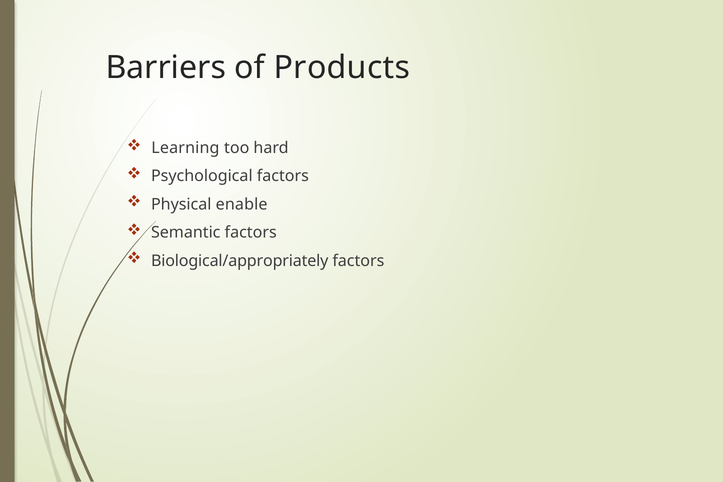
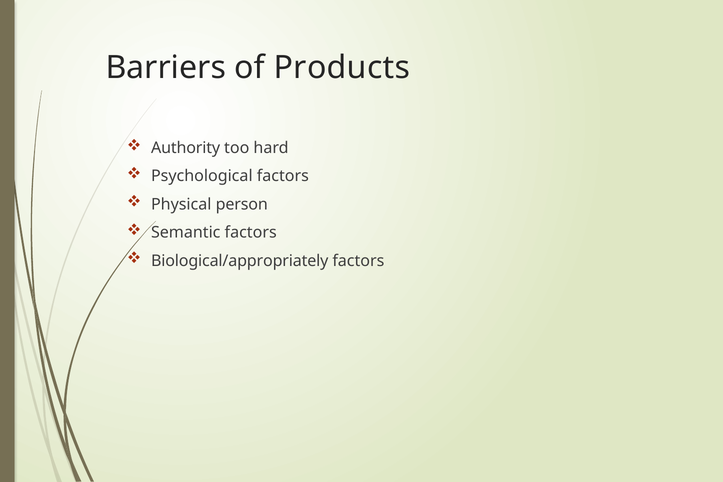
Learning: Learning -> Authority (186, 148)
enable: enable -> person (242, 204)
